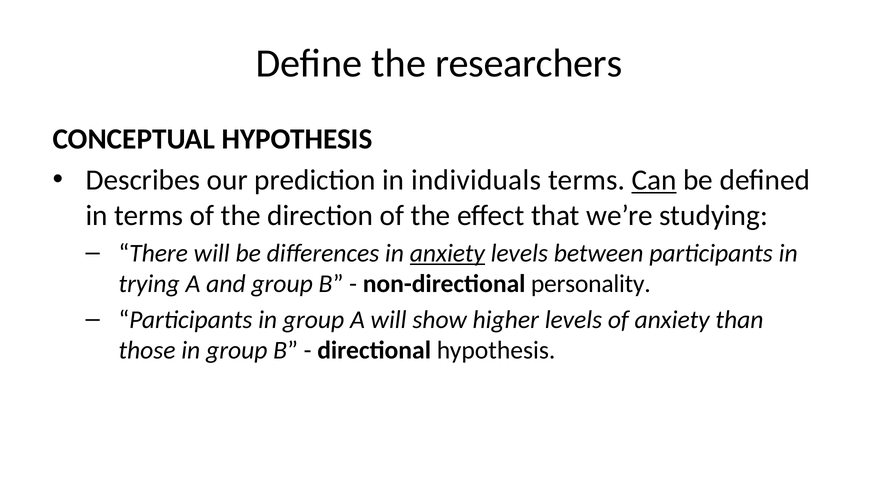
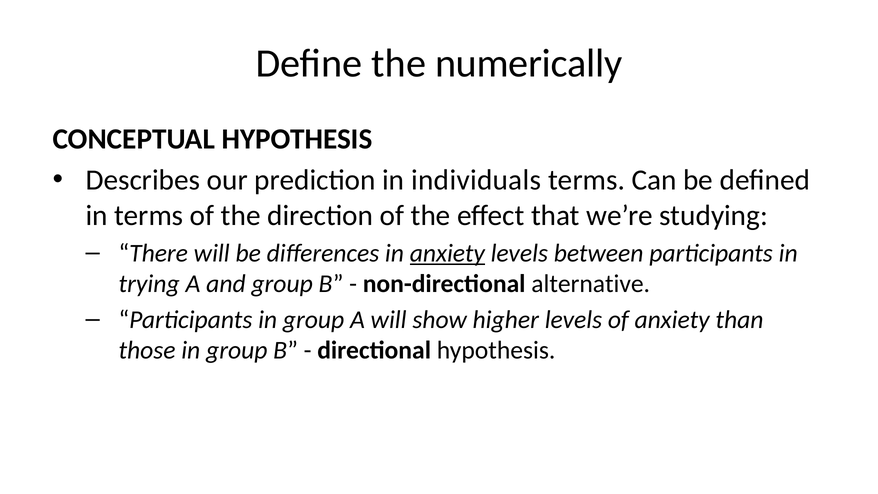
researchers: researchers -> numerically (529, 64)
Can underline: present -> none (654, 180)
personality: personality -> alternative (591, 284)
